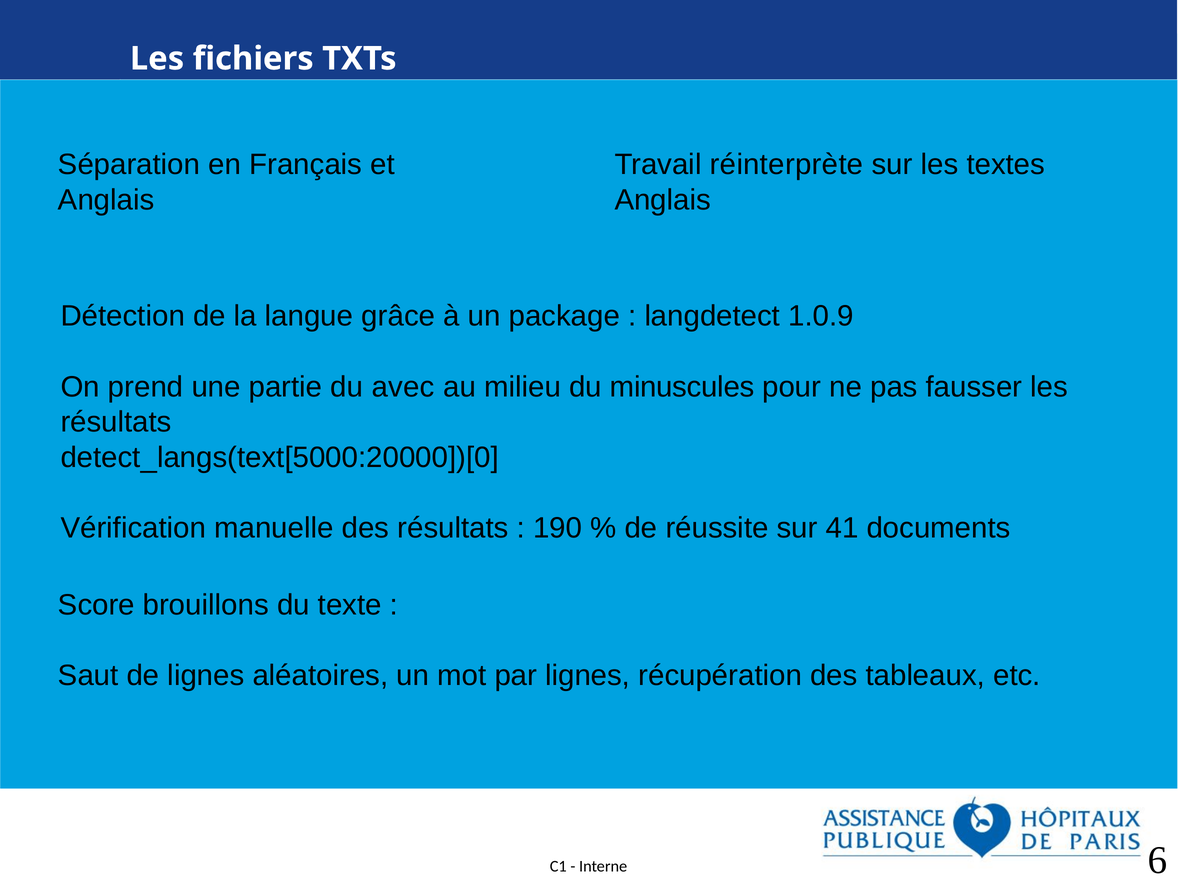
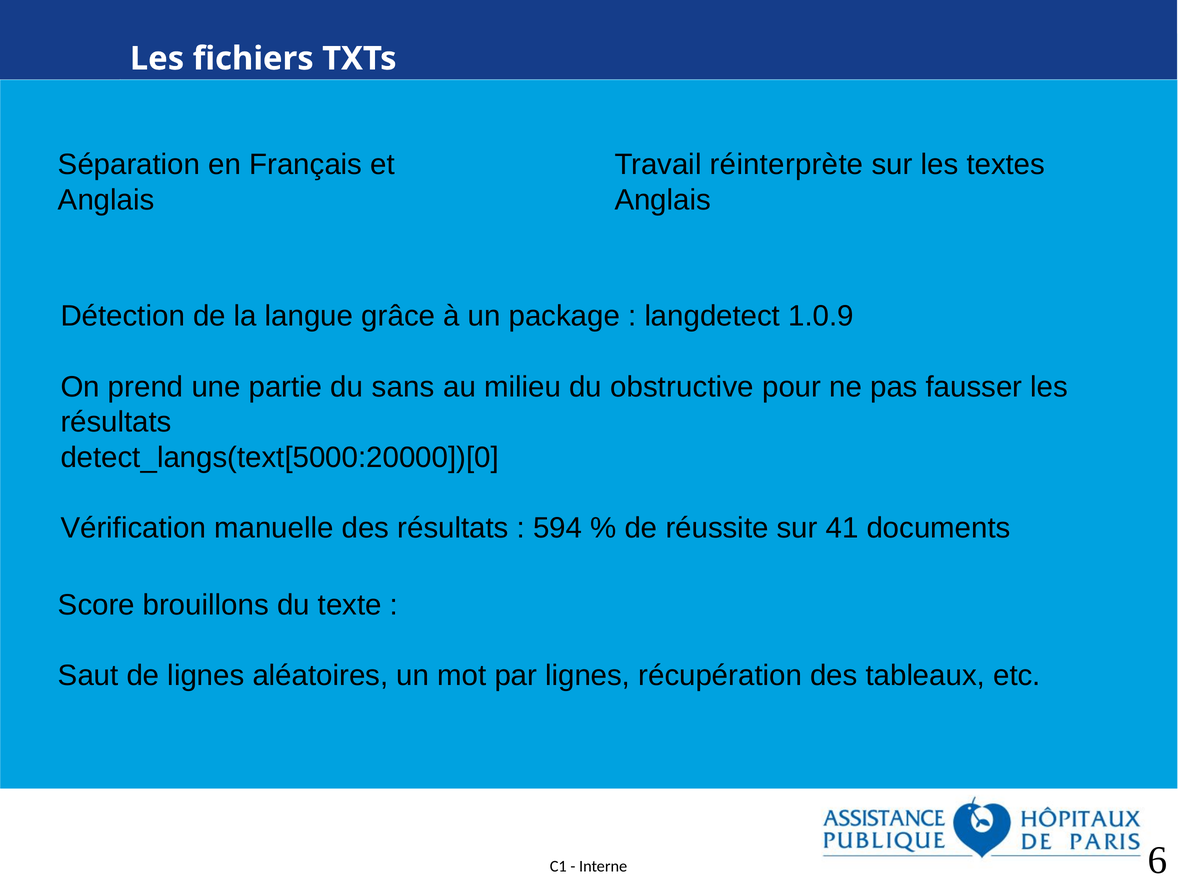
avec: avec -> sans (403, 387)
minuscules: minuscules -> obstructive (682, 387)
190: 190 -> 594 (558, 528)
